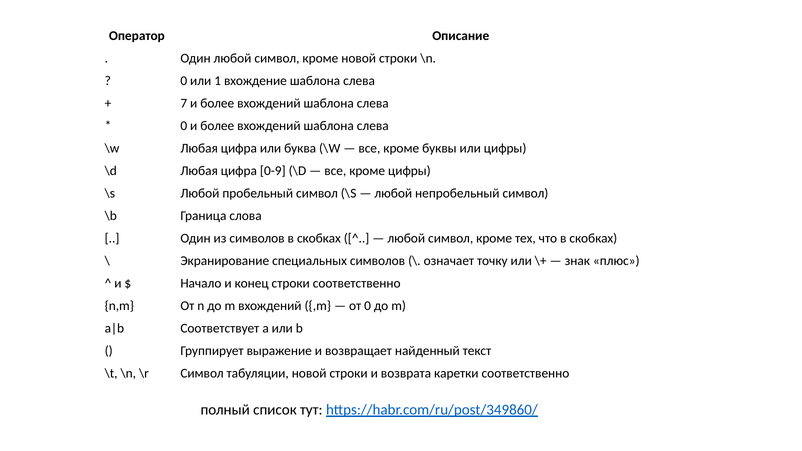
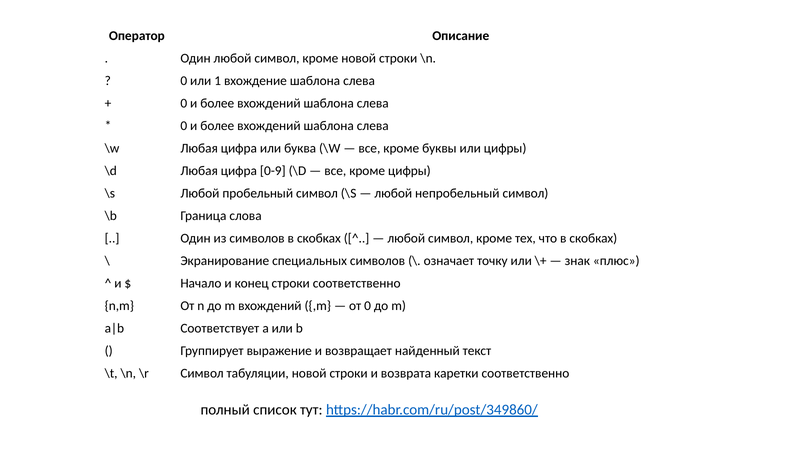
7: 7 -> 0 (184, 103)
